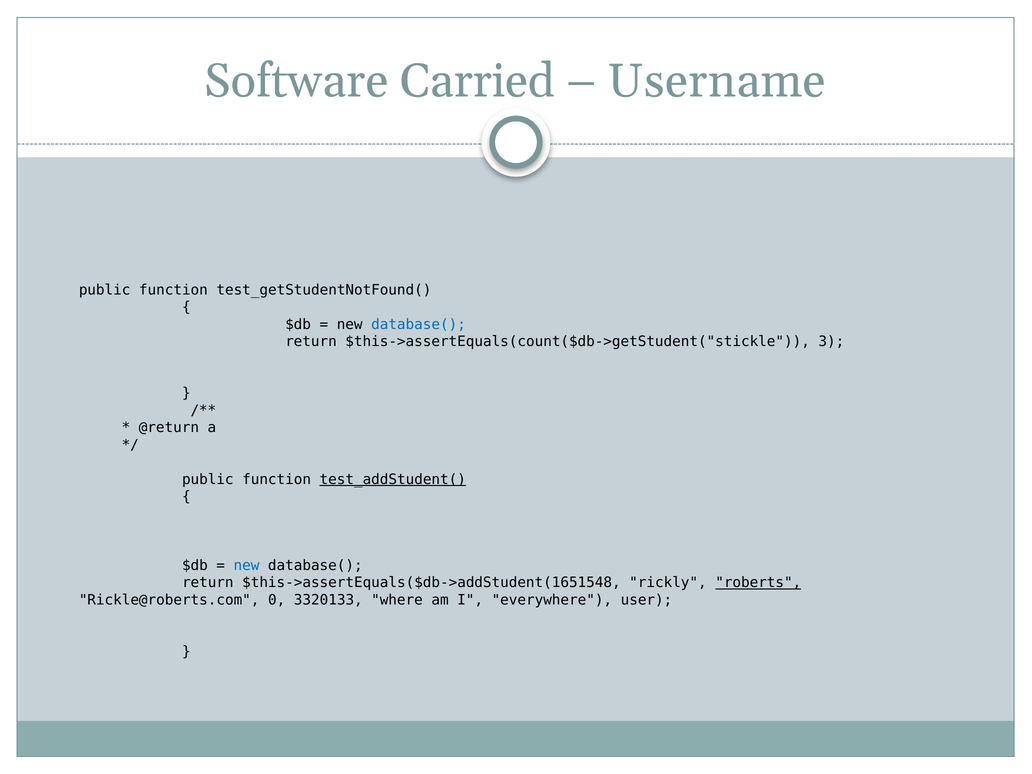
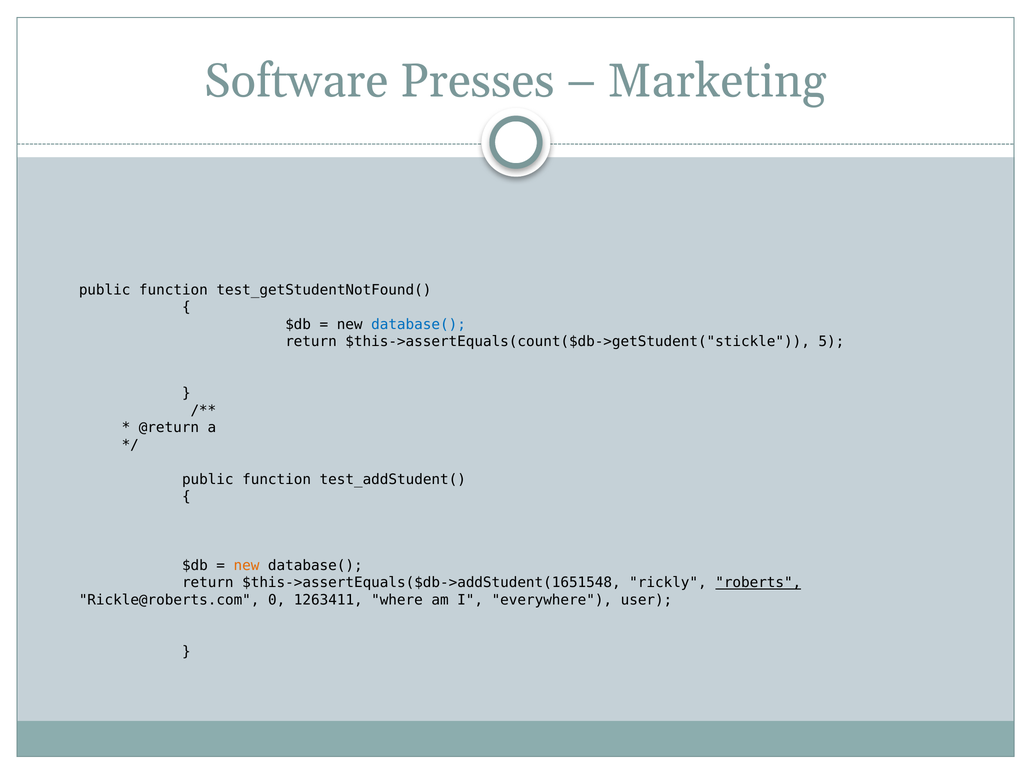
Carried: Carried -> Presses (477, 81)
Username: Username -> Marketing (717, 81)
3: 3 -> 5 (831, 342)
test_addStudent( underline: present -> none (393, 479)
new colour: blue -> orange (247, 565)
3320133: 3320133 -> 1263411 (328, 600)
